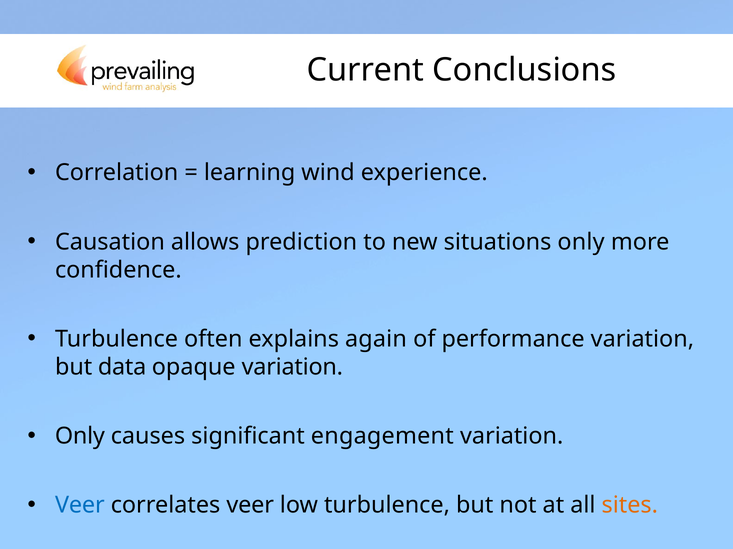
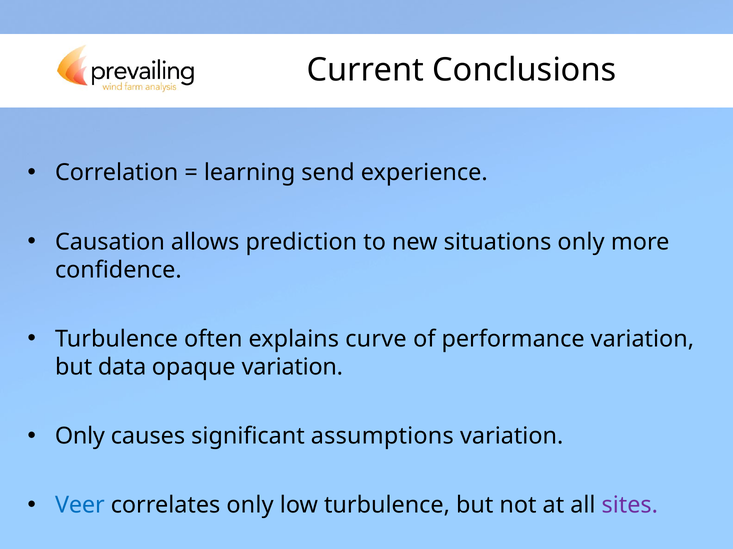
wind: wind -> send (328, 173)
again: again -> curve (376, 339)
engagement: engagement -> assumptions (382, 437)
correlates veer: veer -> only (250, 506)
sites colour: orange -> purple (630, 506)
